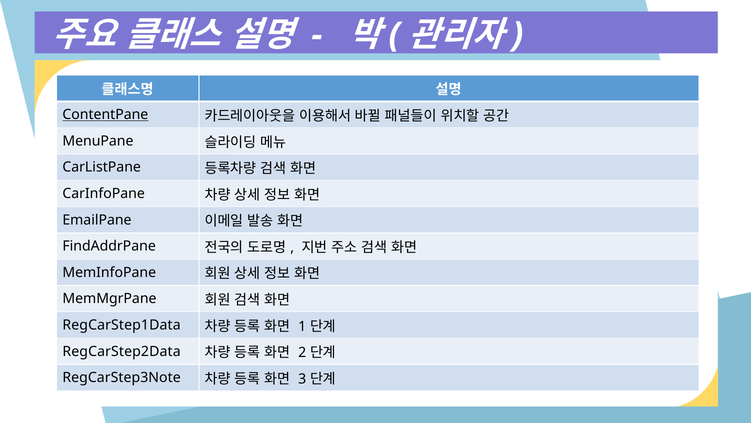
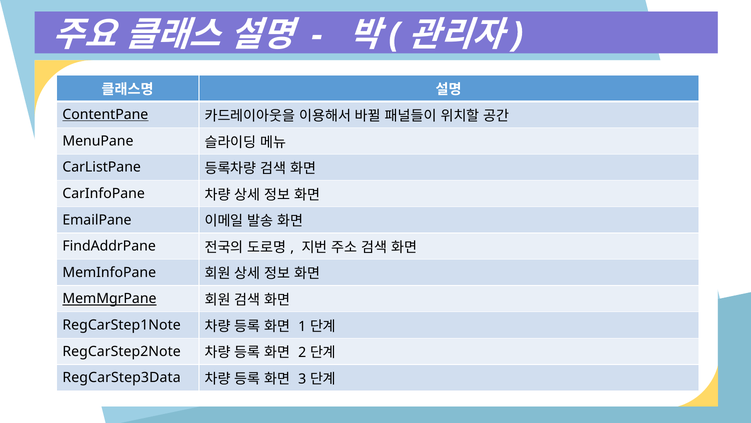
MemMgrPane underline: none -> present (109, 298)
RegCarStep1Data: RegCarStep1Data -> RegCarStep1Note (122, 325)
RegCarStep2Data: RegCarStep2Data -> RegCarStep2Note (122, 351)
RegCarStep3Note: RegCarStep3Note -> RegCarStep3Data (122, 377)
